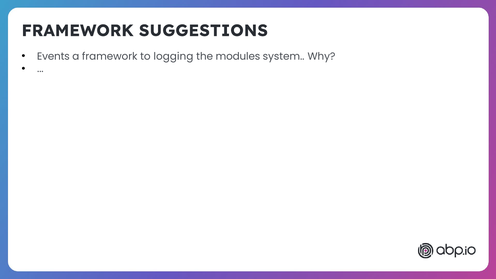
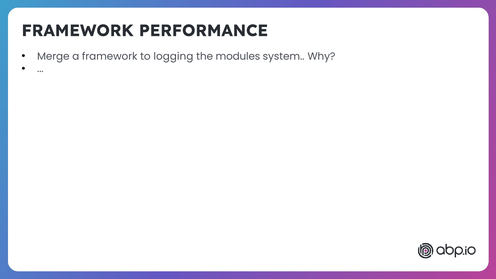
SUGGESTIONS: SUGGESTIONS -> PERFORMANCE (204, 31)
Events: Events -> Merge (53, 57)
